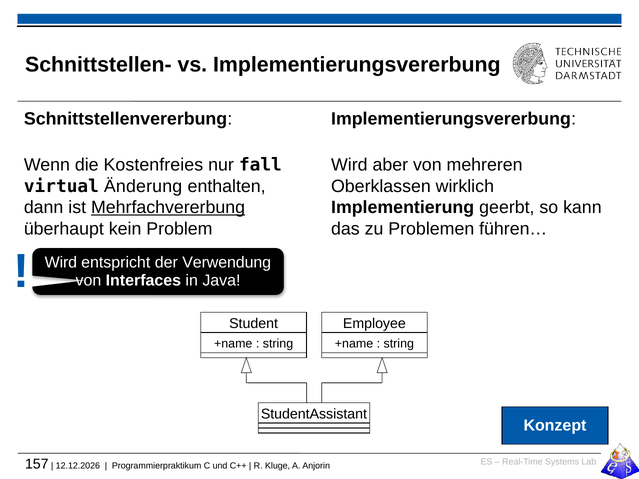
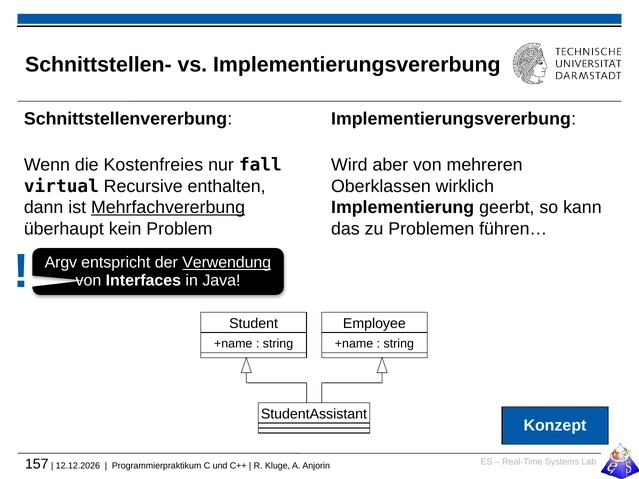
Änderung: Änderung -> Recursive (143, 186)
Wird: Wird -> Argv (61, 263)
Verwendung underline: none -> present (227, 263)
